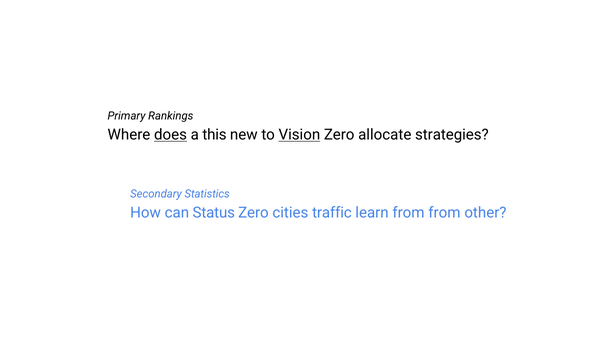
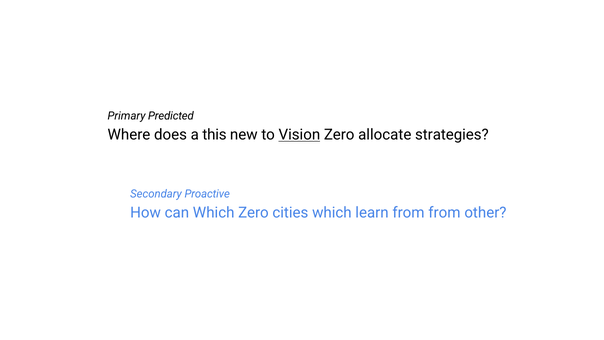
Rankings: Rankings -> Predicted (171, 116)
does underline: present -> none (170, 135)
Statistics: Statistics -> Proactive (207, 194)
can Status: Status -> Which (214, 213)
cities traffic: traffic -> which (332, 213)
